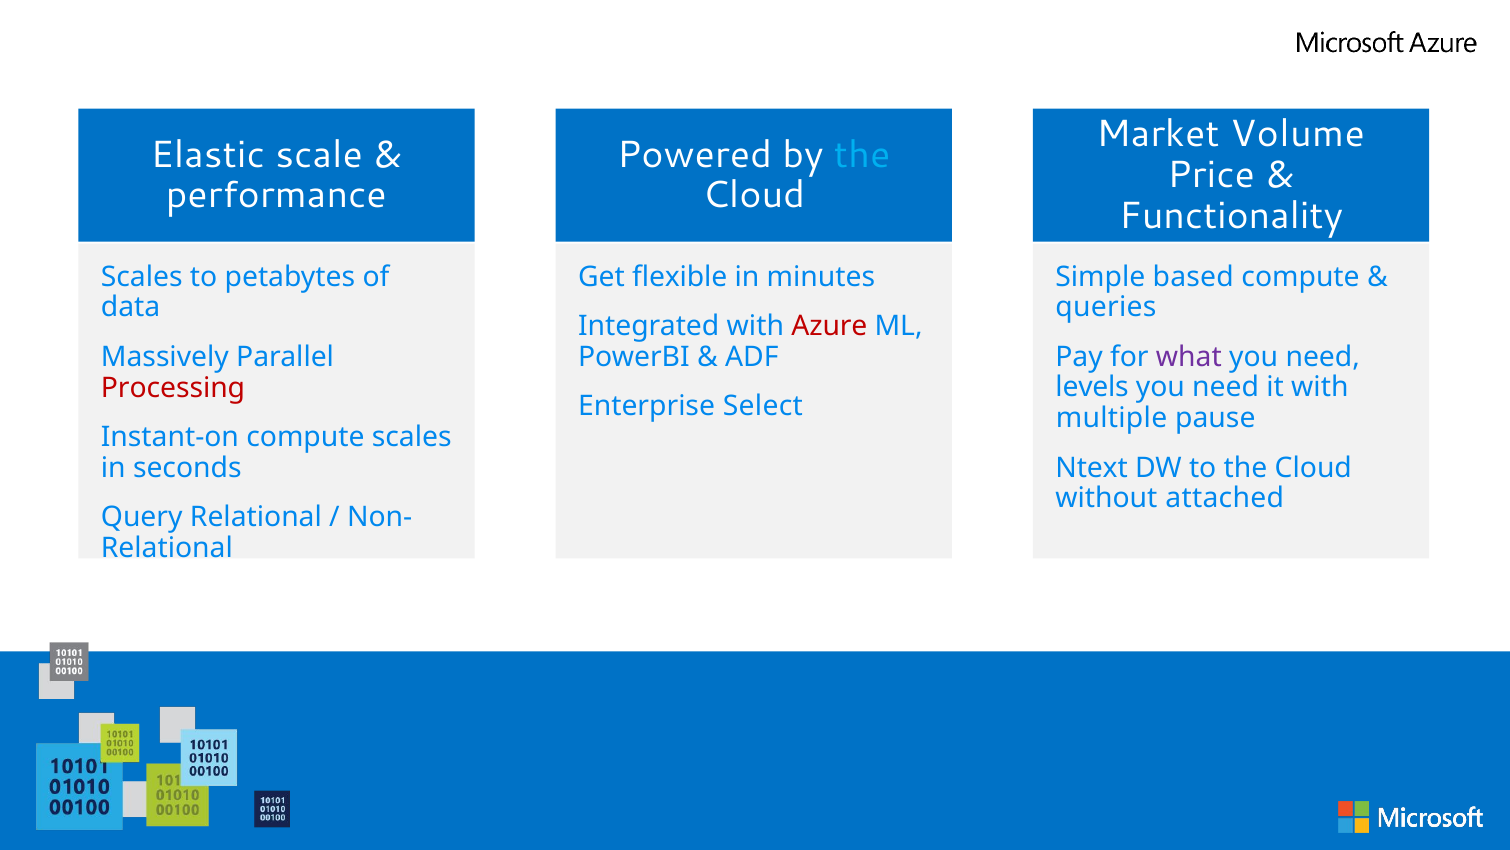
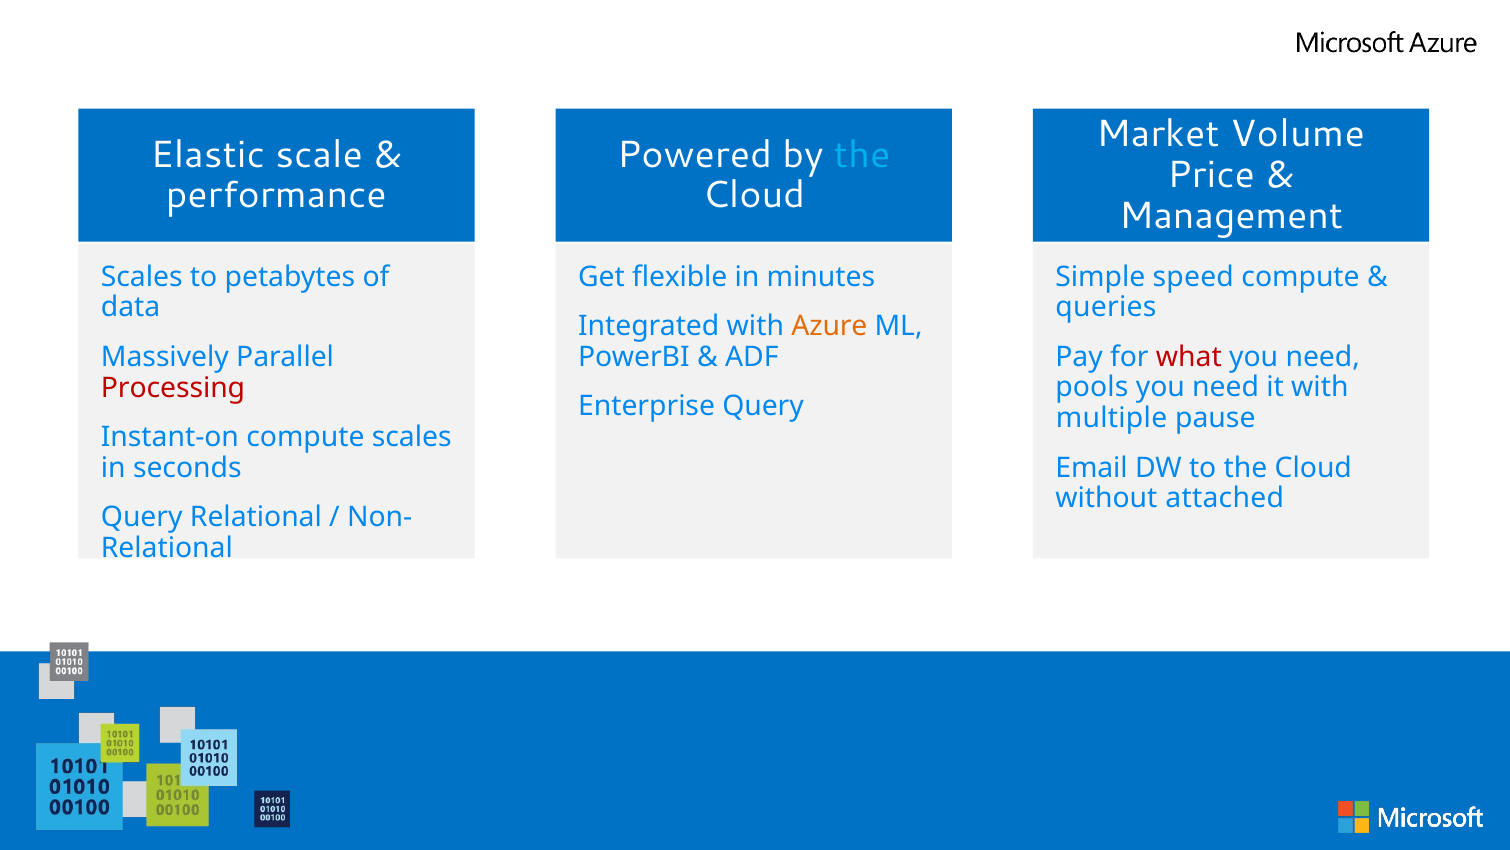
Functionality: Functionality -> Management (1231, 216)
based: based -> speed (1193, 277)
Azure colour: red -> orange (829, 326)
what colour: purple -> red (1189, 357)
levels: levels -> pools (1092, 387)
Enterprise Select: Select -> Query (763, 406)
Ntext: Ntext -> Email (1092, 467)
